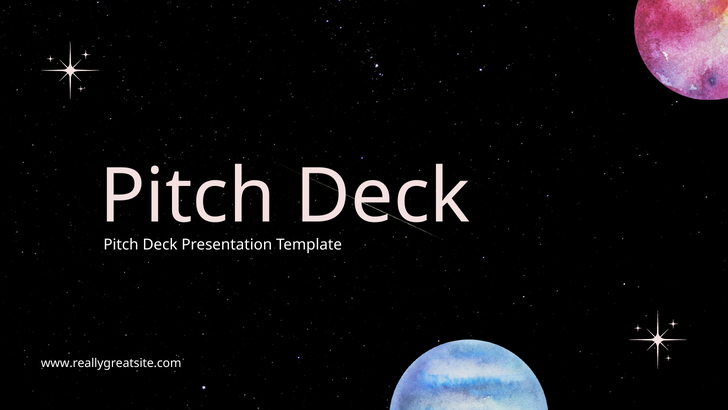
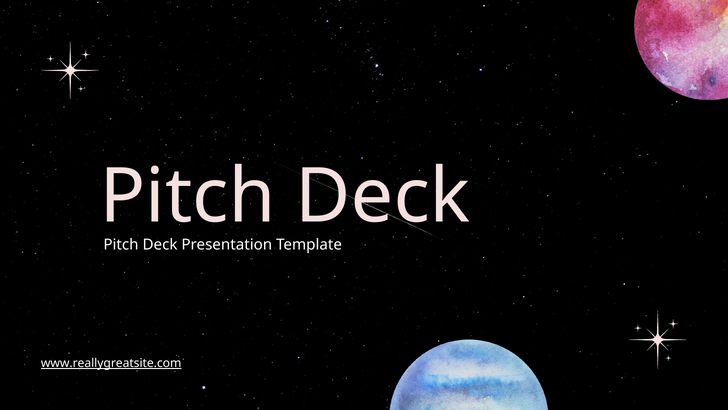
www.reallygreatsite.com underline: none -> present (111, 363)
